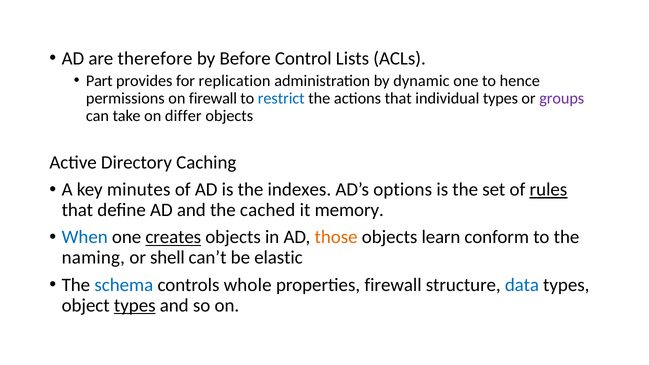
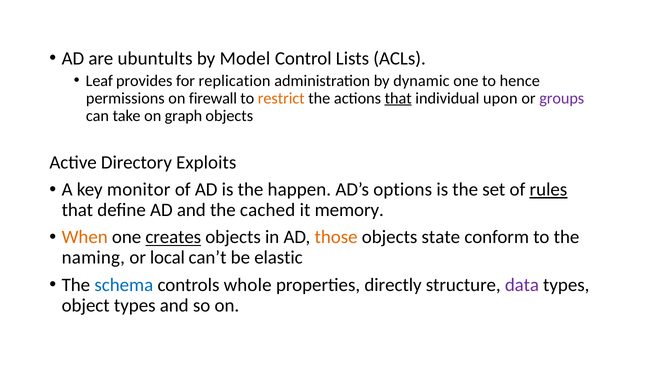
therefore: therefore -> ubuntults (155, 58)
Before: Before -> Model (245, 58)
Part: Part -> Leaf (99, 81)
restrict colour: blue -> orange (281, 98)
that underline: none -> present (398, 98)
individual types: types -> upon (500, 98)
differ: differ -> graph (183, 116)
Caching: Caching -> Exploits (206, 162)
minutes: minutes -> monitor (139, 190)
indexes: indexes -> happen (299, 190)
When colour: blue -> orange (85, 237)
learn: learn -> state (441, 237)
shell: shell -> local (167, 258)
properties firewall: firewall -> directly (393, 285)
data colour: blue -> purple (522, 285)
types underline: present -> none (135, 305)
